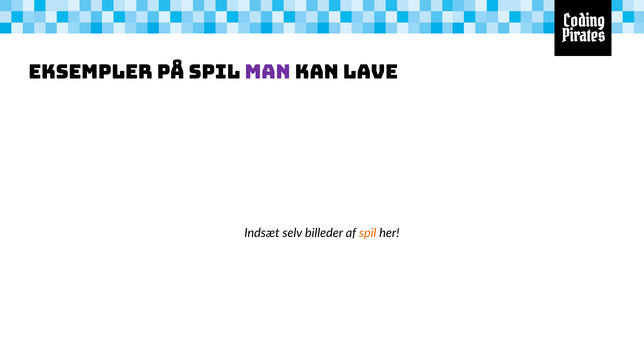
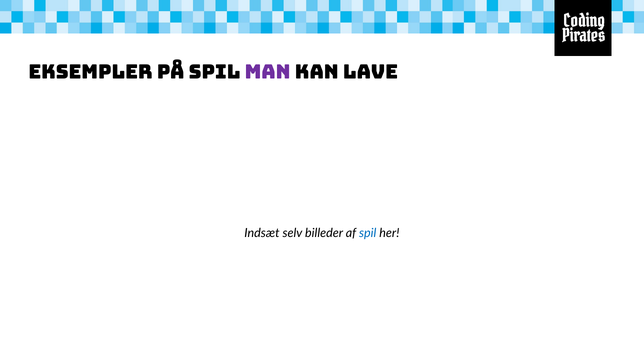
spil colour: orange -> blue (368, 233)
